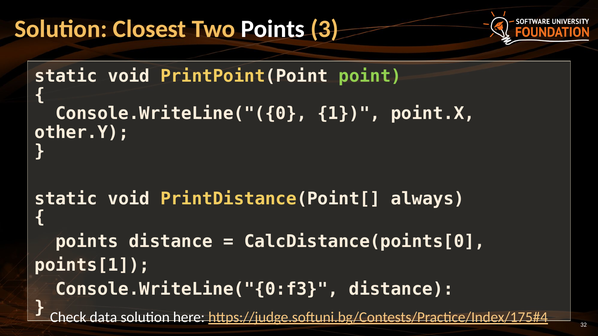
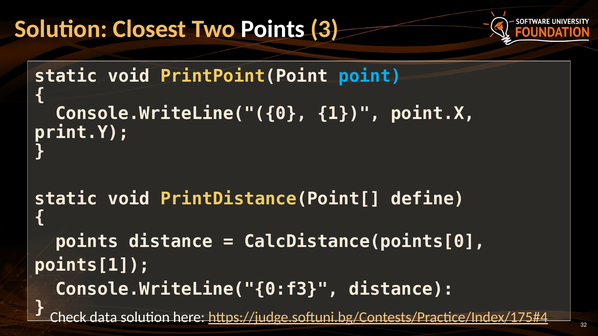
point colour: light green -> light blue (370, 76)
other.Y: other.Y -> print.Y (82, 133)
always: always -> define (428, 199)
